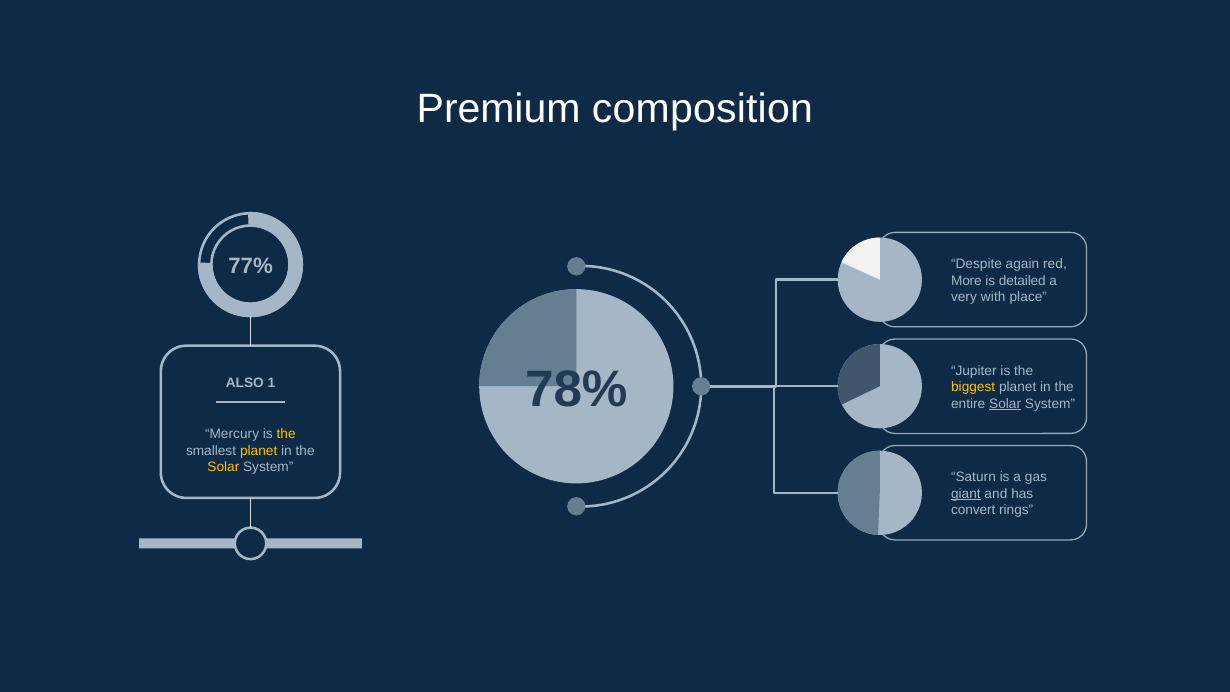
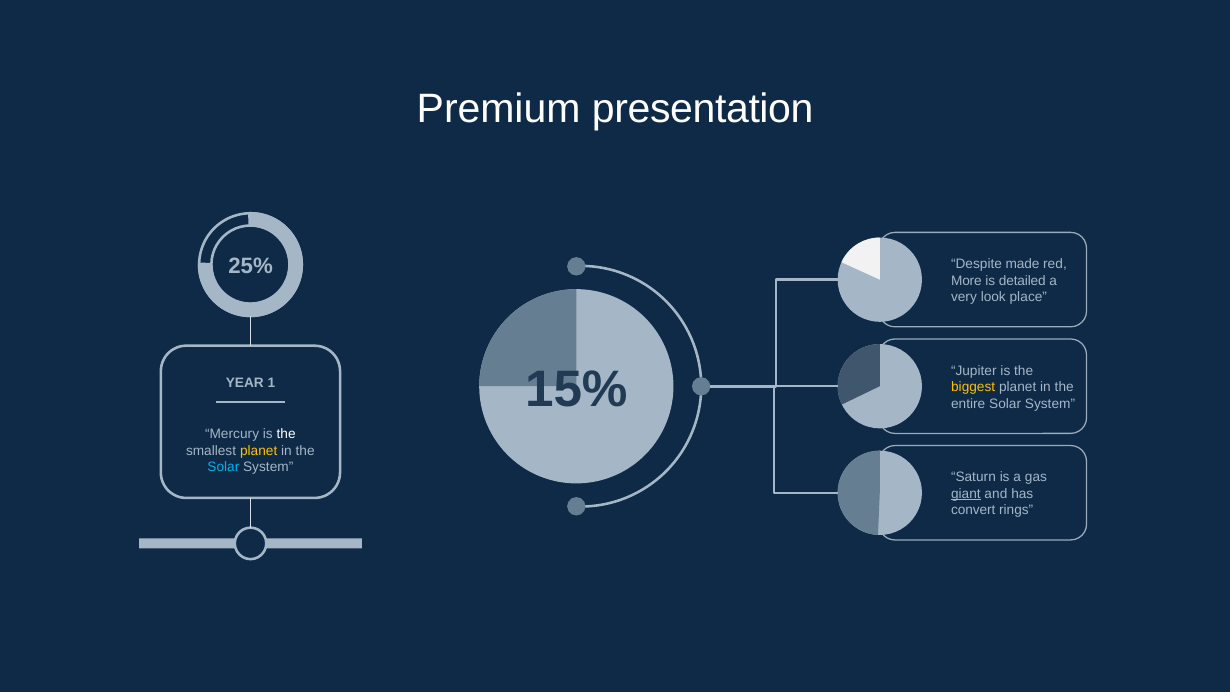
composition: composition -> presentation (703, 108)
77%: 77% -> 25% (251, 266)
again: again -> made (1023, 264)
with: with -> look (993, 297)
78%: 78% -> 15% (576, 390)
ALSO: ALSO -> YEAR (245, 383)
Solar underline: present -> none (1005, 403)
the colour: yellow -> white (286, 434)
Solar colour: yellow -> light blue (223, 467)
